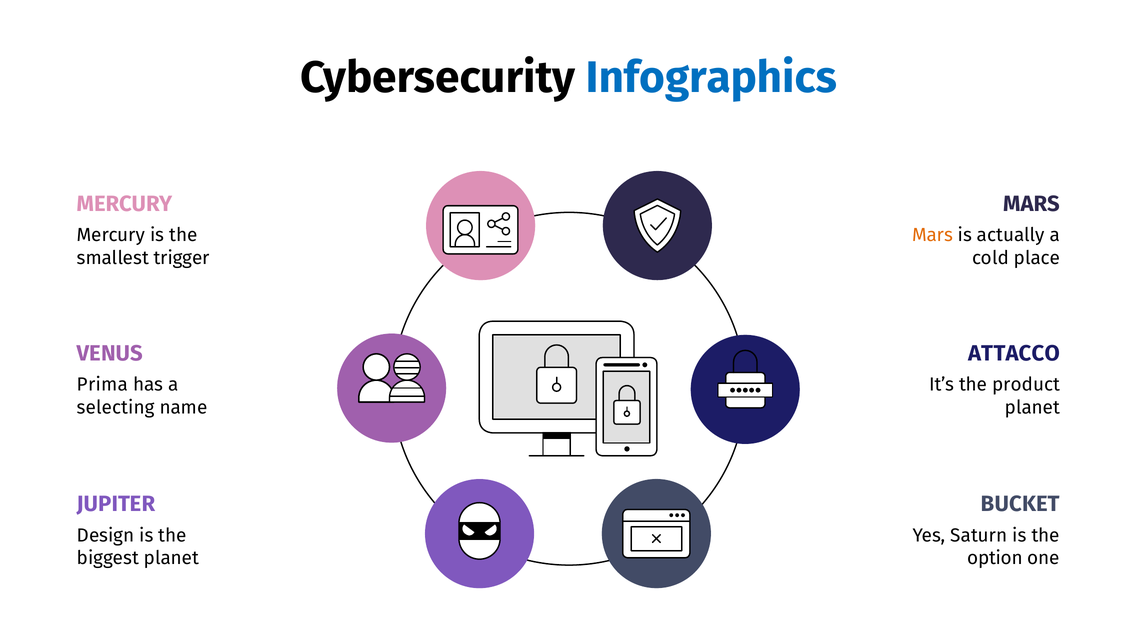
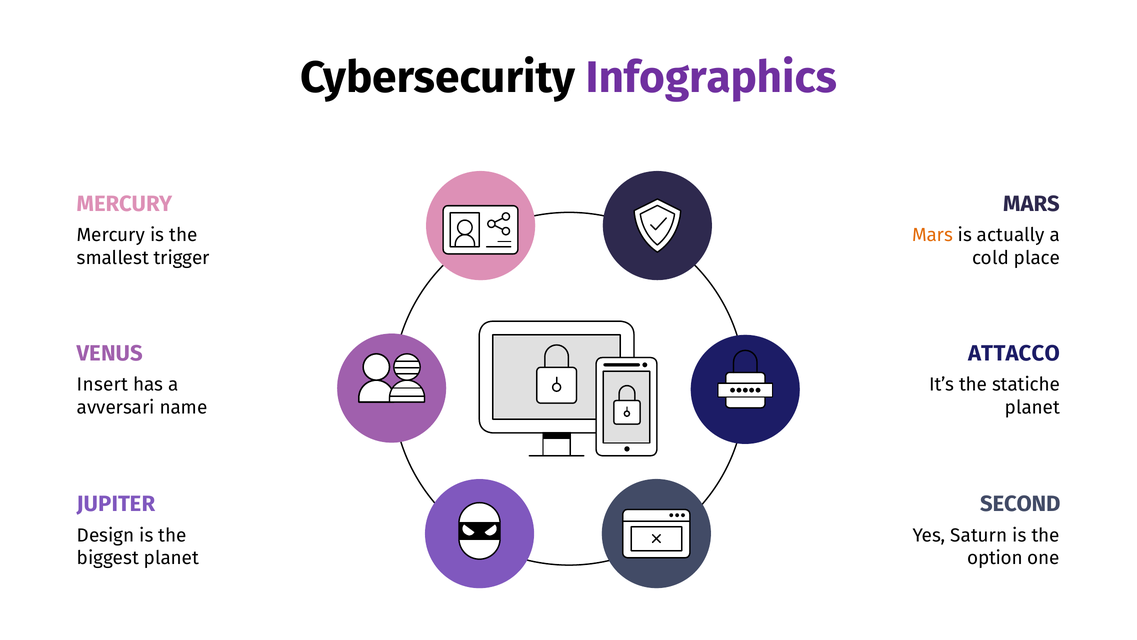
Infographics colour: blue -> purple (711, 77)
Prima: Prima -> Insert (102, 384)
product: product -> statiche (1026, 384)
selecting: selecting -> avversari (116, 407)
BUCKET: BUCKET -> SECOND (1021, 504)
